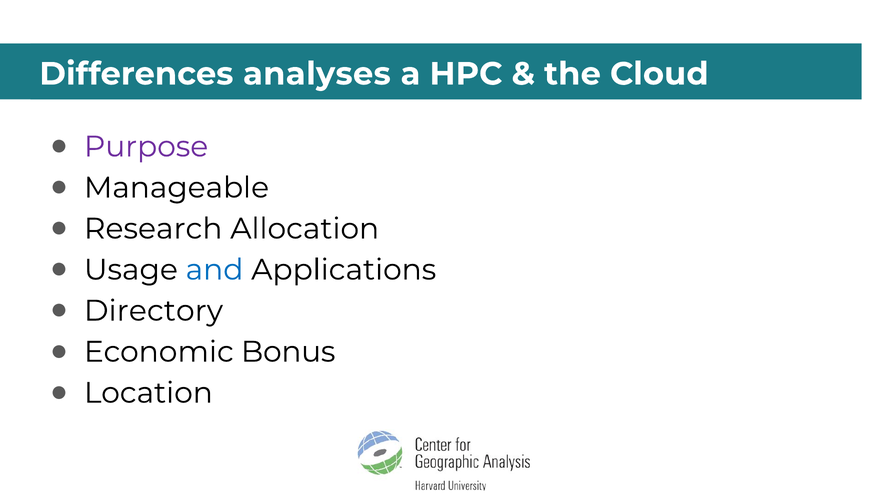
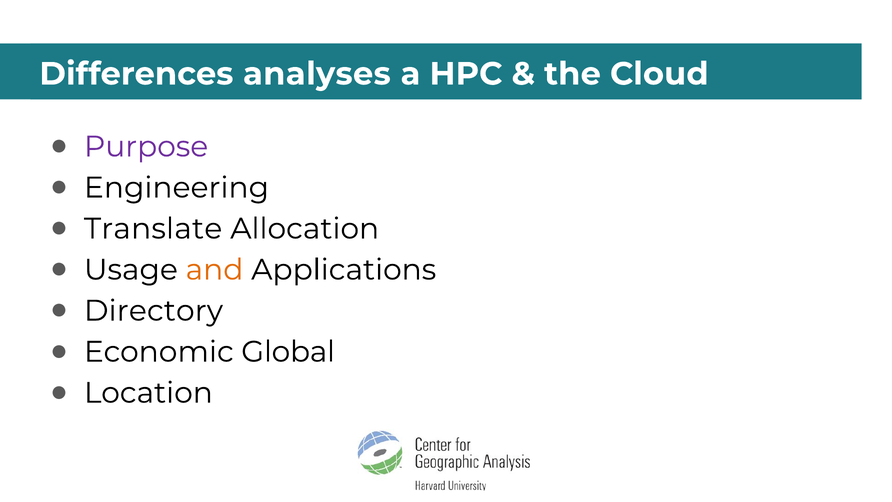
Manageable: Manageable -> Engineering (176, 188)
Research: Research -> Translate (153, 229)
and colour: blue -> orange (215, 270)
Bonus: Bonus -> Global (288, 352)
